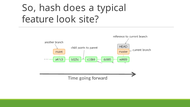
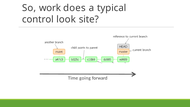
hash: hash -> work (50, 8)
feature: feature -> control (38, 19)
